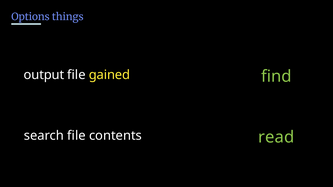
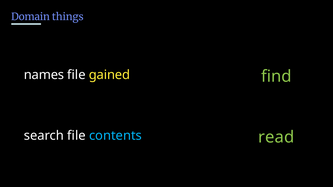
Options: Options -> Domain (30, 17)
output: output -> names (44, 75)
contents colour: white -> light blue (115, 136)
